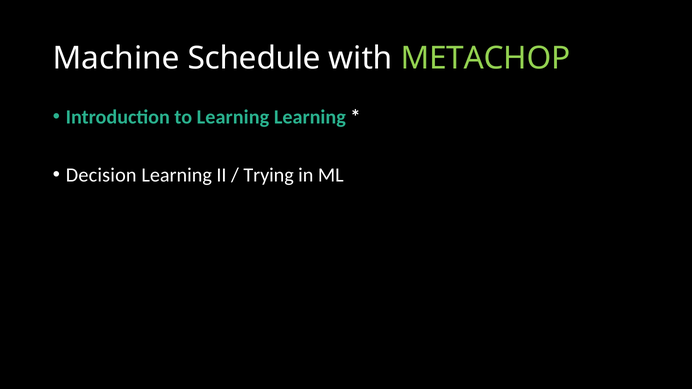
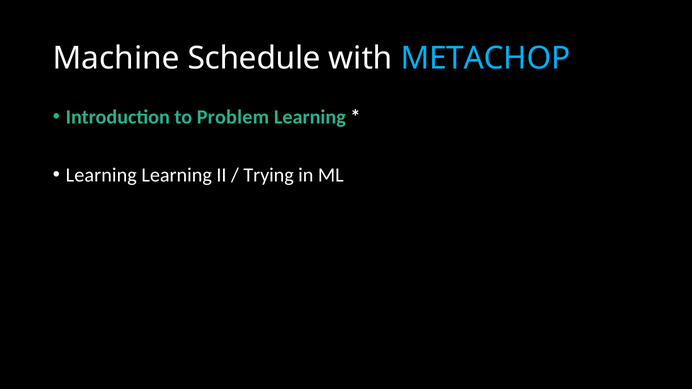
METACHOP colour: light green -> light blue (485, 58)
to Learning: Learning -> Problem (233, 117)
Decision: Decision -> Learning (101, 175)
